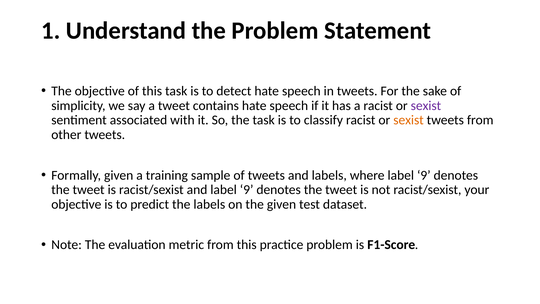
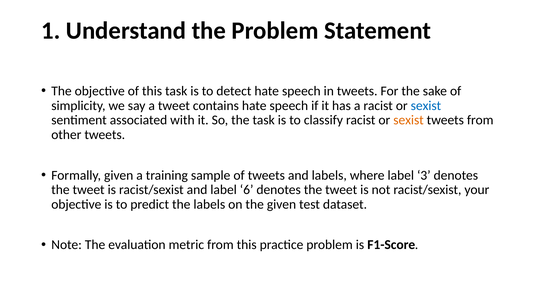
sexist colour: purple -> blue (426, 106)
where label 9: 9 -> 3 (424, 175)
and label 9: 9 -> 6 (247, 190)
